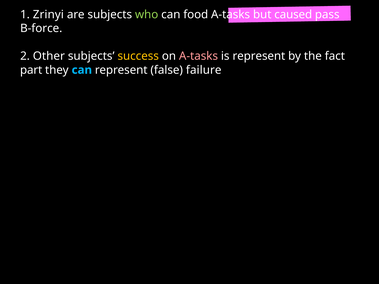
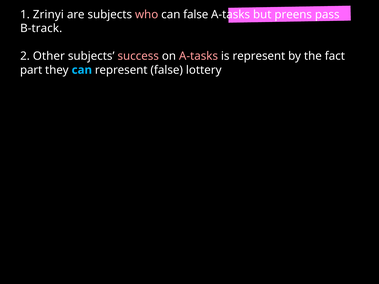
who colour: light green -> pink (147, 14)
can food: food -> false (196, 14)
caused: caused -> preens (293, 14)
B-force: B-force -> B-track (41, 28)
success colour: yellow -> pink (138, 56)
failure: failure -> lottery (204, 70)
